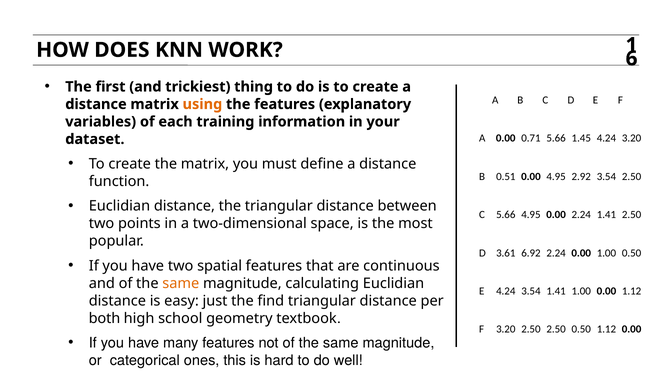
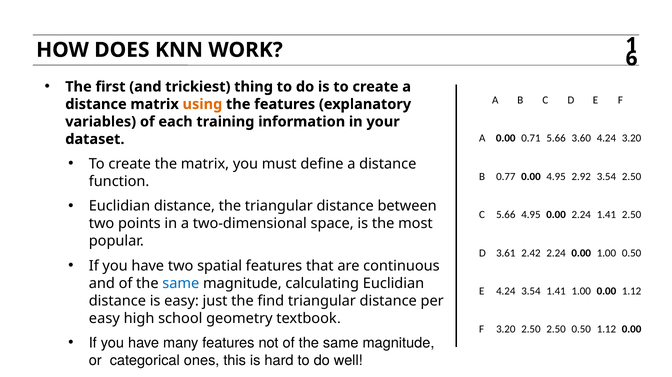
1.45: 1.45 -> 3.60 (581, 138)
0.51: 0.51 -> 0.77 (506, 177)
6.92: 6.92 -> 2.42 (531, 253)
same colour: orange -> blue (181, 284)
both: both -> easy (104, 319)
